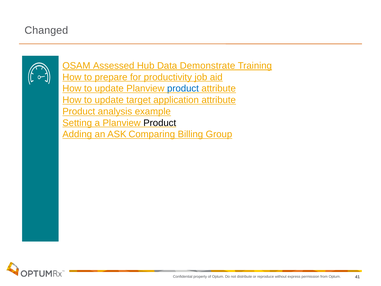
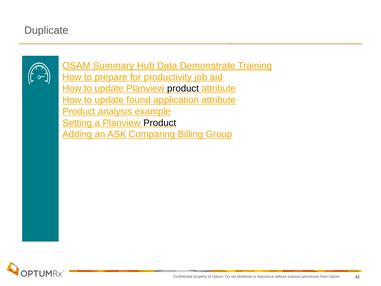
Changed: Changed -> Duplicate (46, 30)
Assessed: Assessed -> Summary (114, 66)
product colour: blue -> black (183, 88)
target: target -> found (138, 100)
